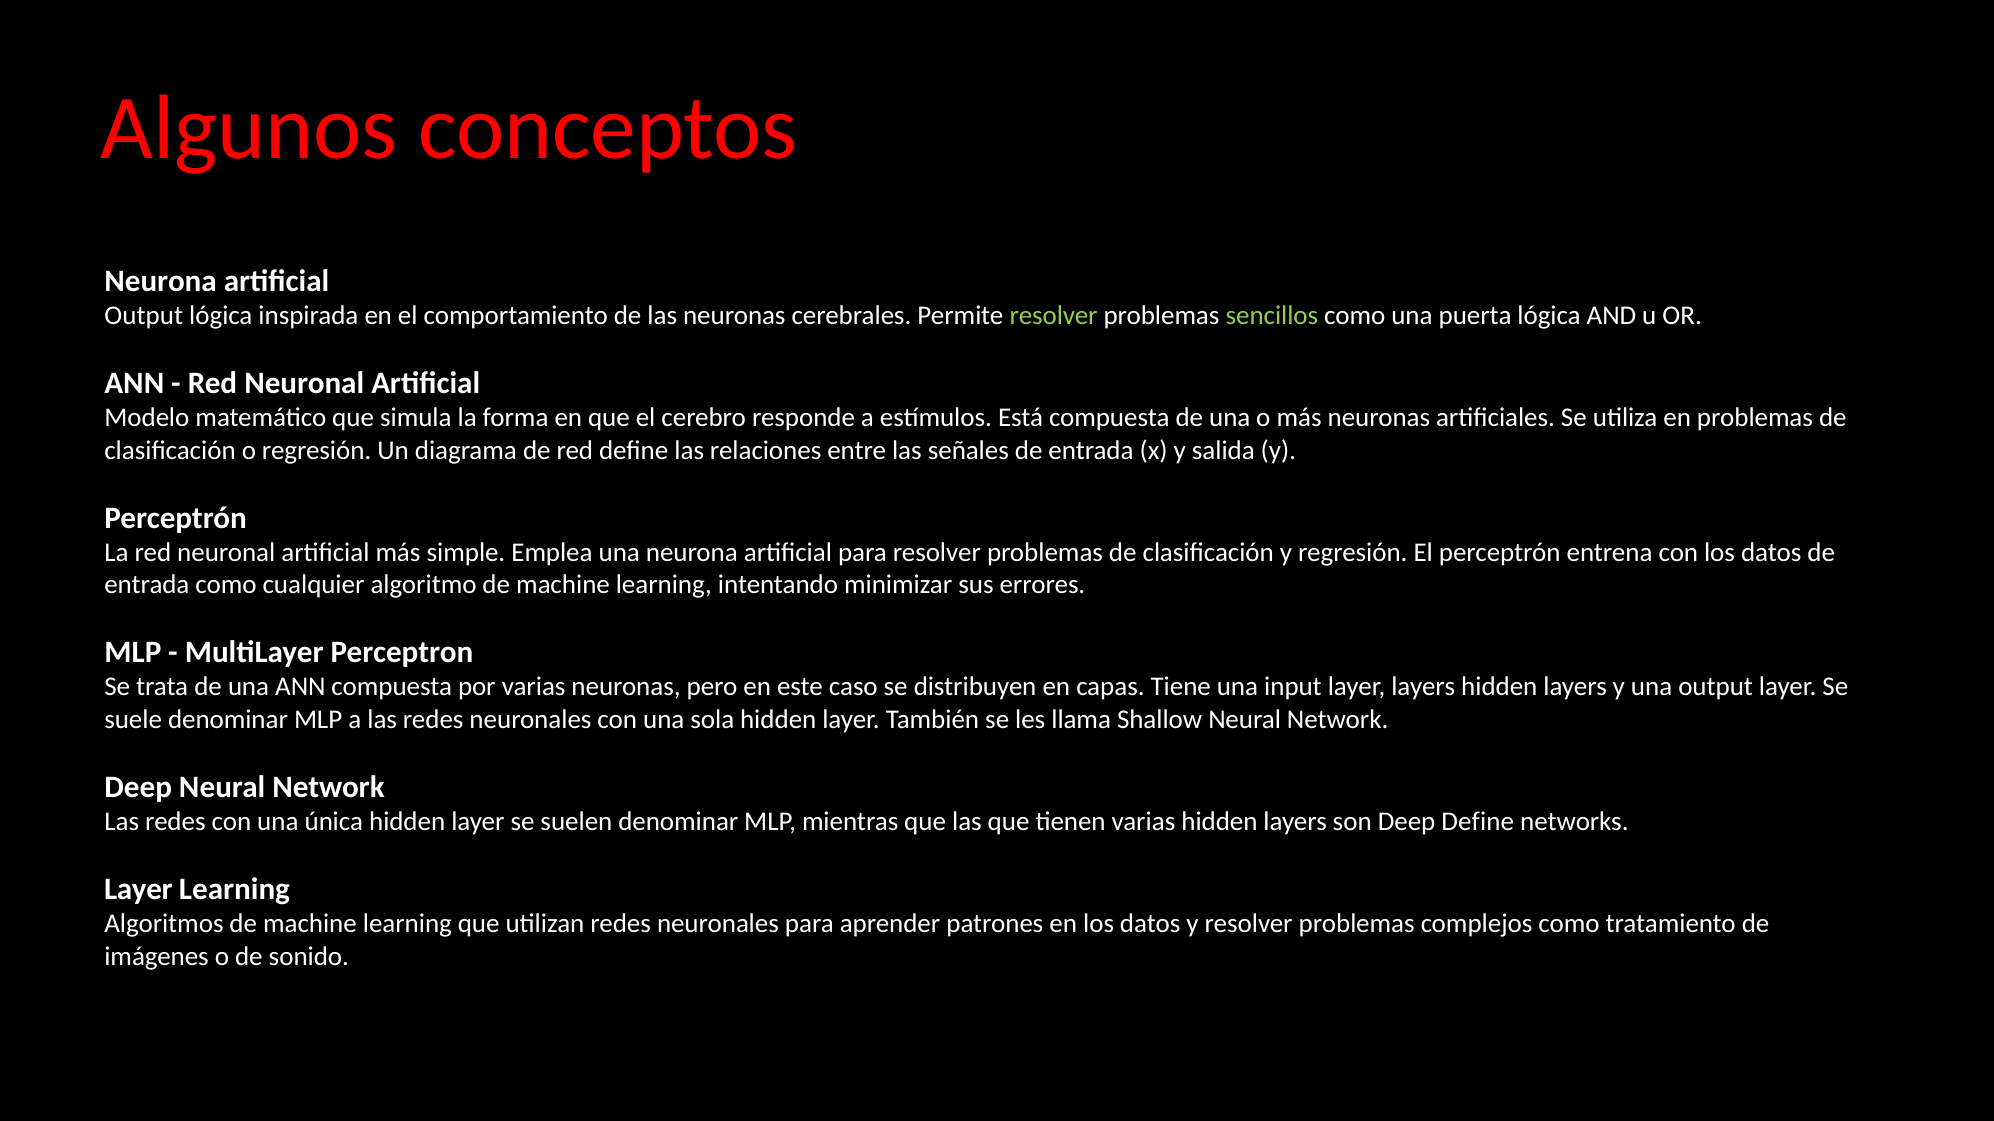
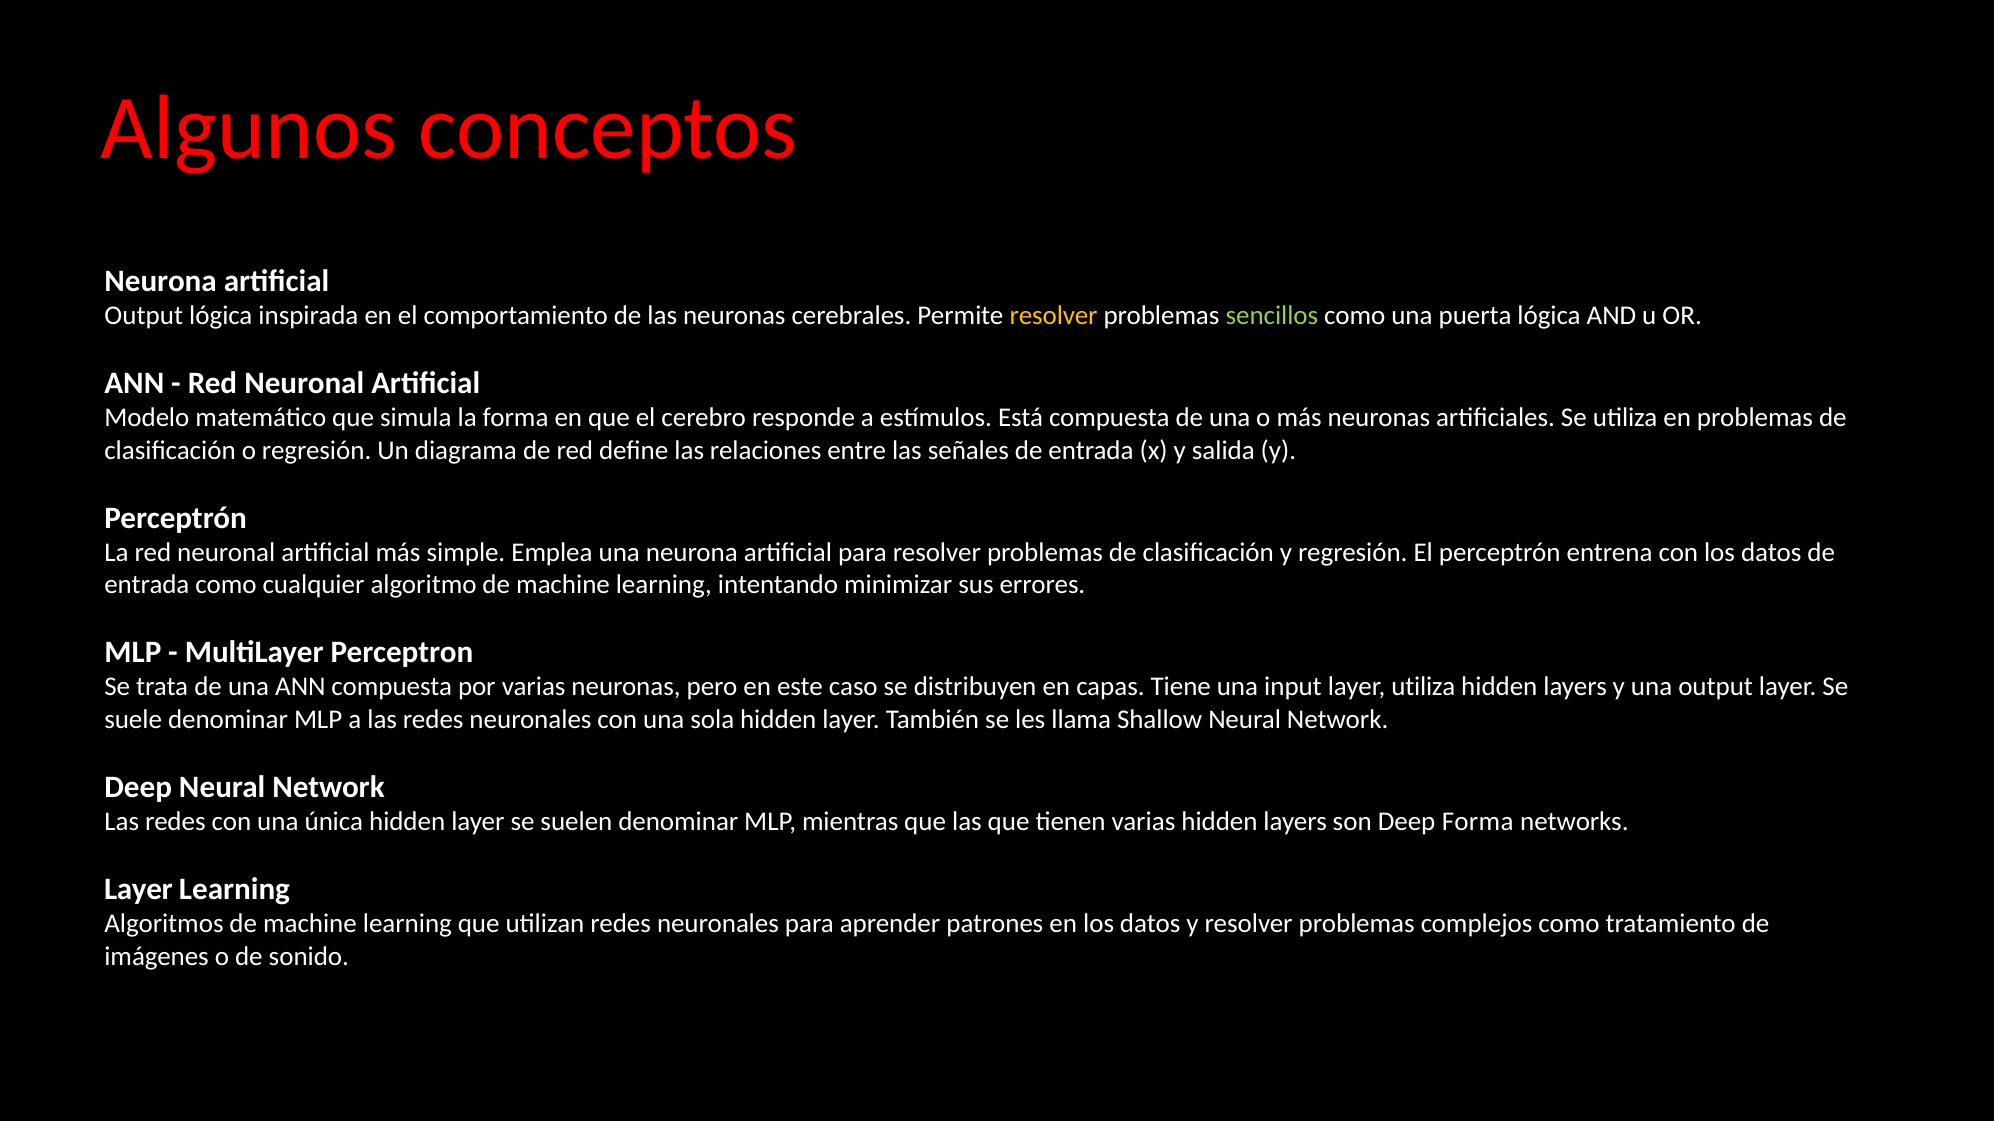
resolver colour: light green -> yellow (1054, 316)
layer layers: layers -> utiliza (1423, 687)
Deep Define: Define -> Forma (1478, 822)
